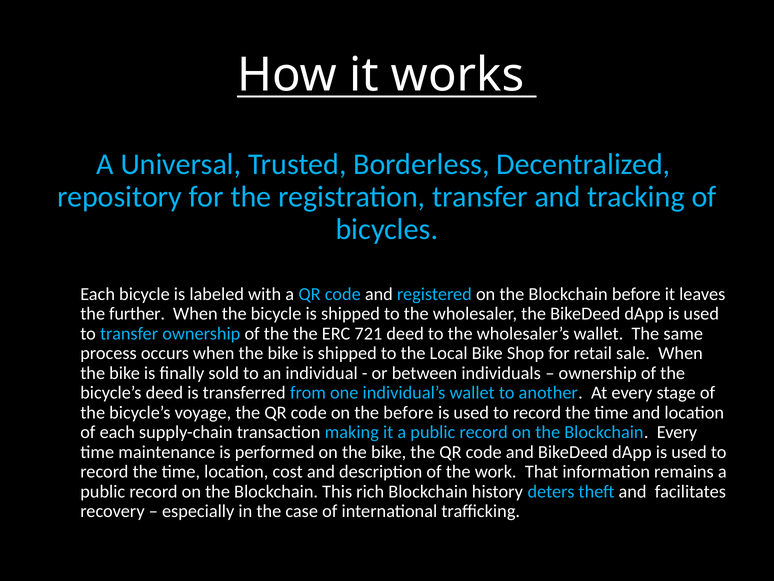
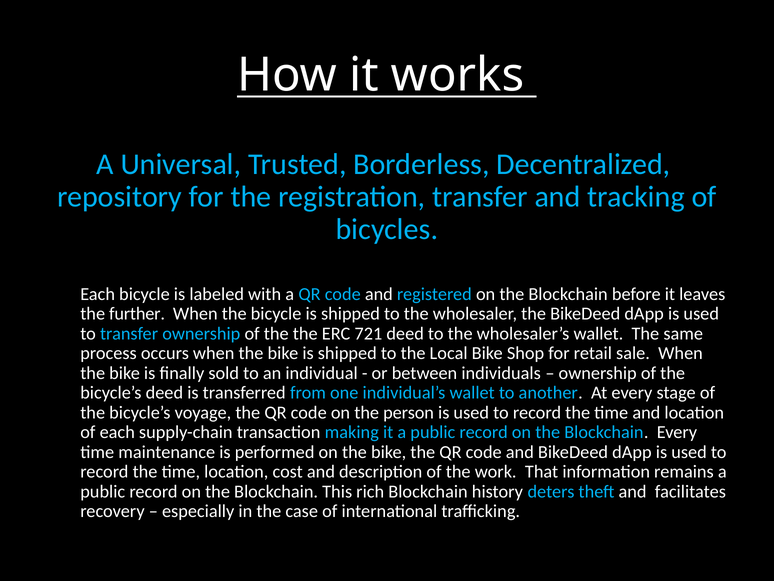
the before: before -> person (409, 412)
